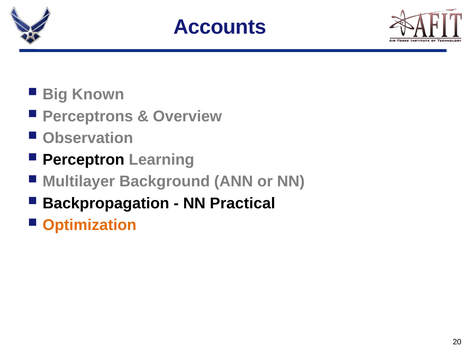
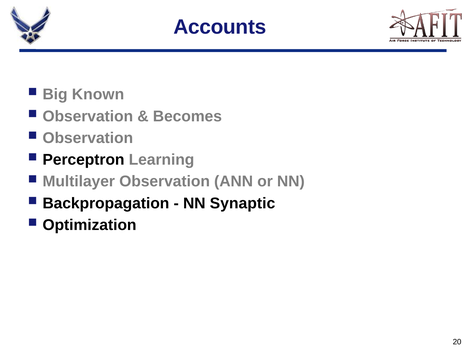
Perceptrons: Perceptrons -> Observation (88, 116)
Overview: Overview -> Becomes (187, 116)
Multilayer Background: Background -> Observation (165, 181)
Practical: Practical -> Synaptic (243, 203)
Optimization colour: orange -> black (89, 225)
